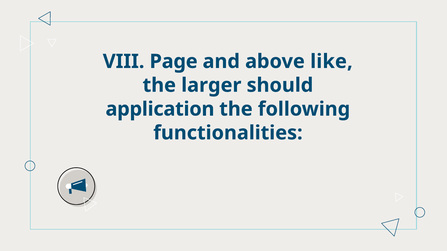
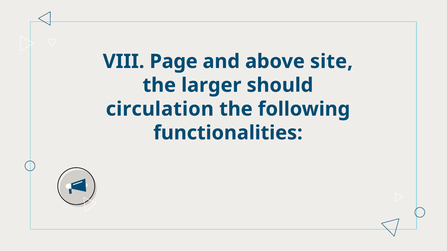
like: like -> site (331, 62)
application: application -> circulation (160, 109)
